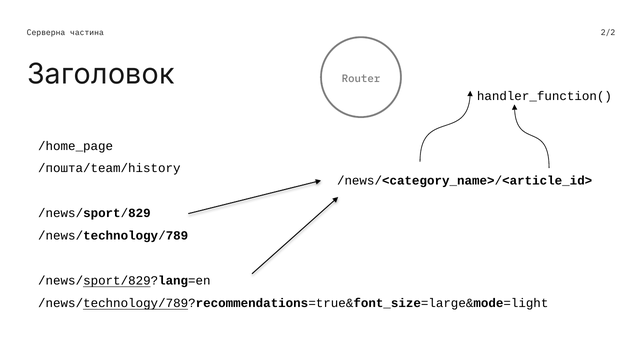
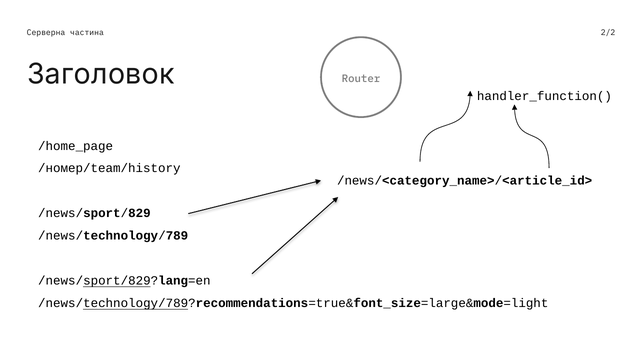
/пошта/team/history: /пошта/team/history -> /номер/team/history (109, 168)
